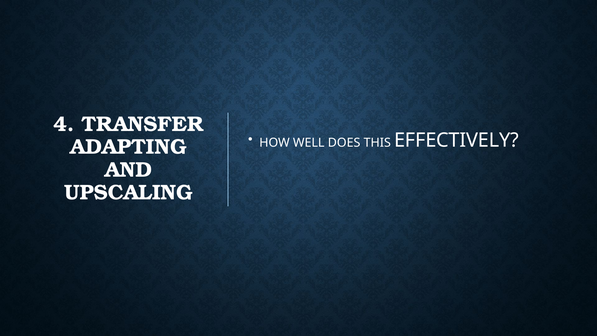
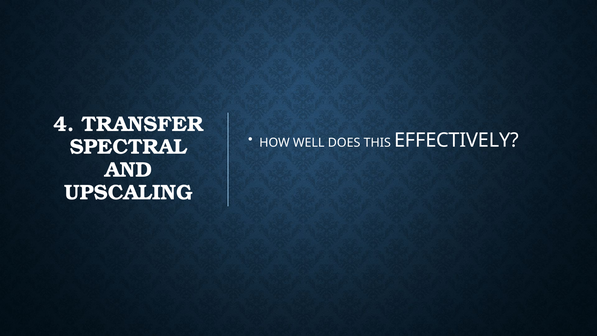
ADAPTING: ADAPTING -> SPECTRAL (129, 147)
